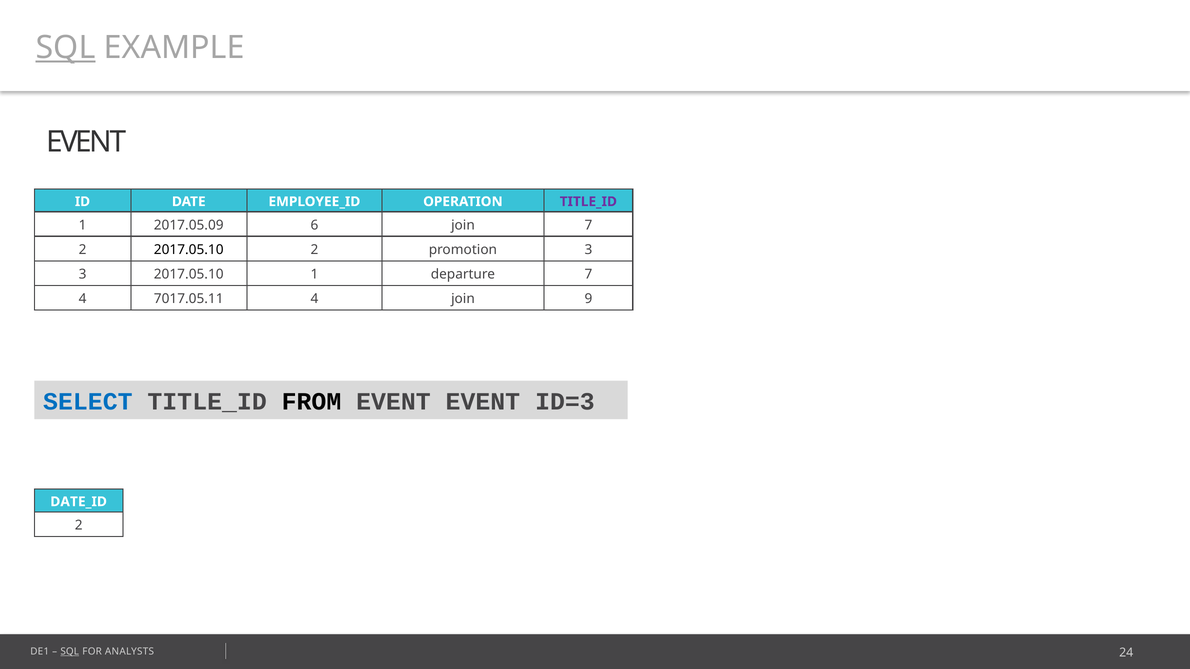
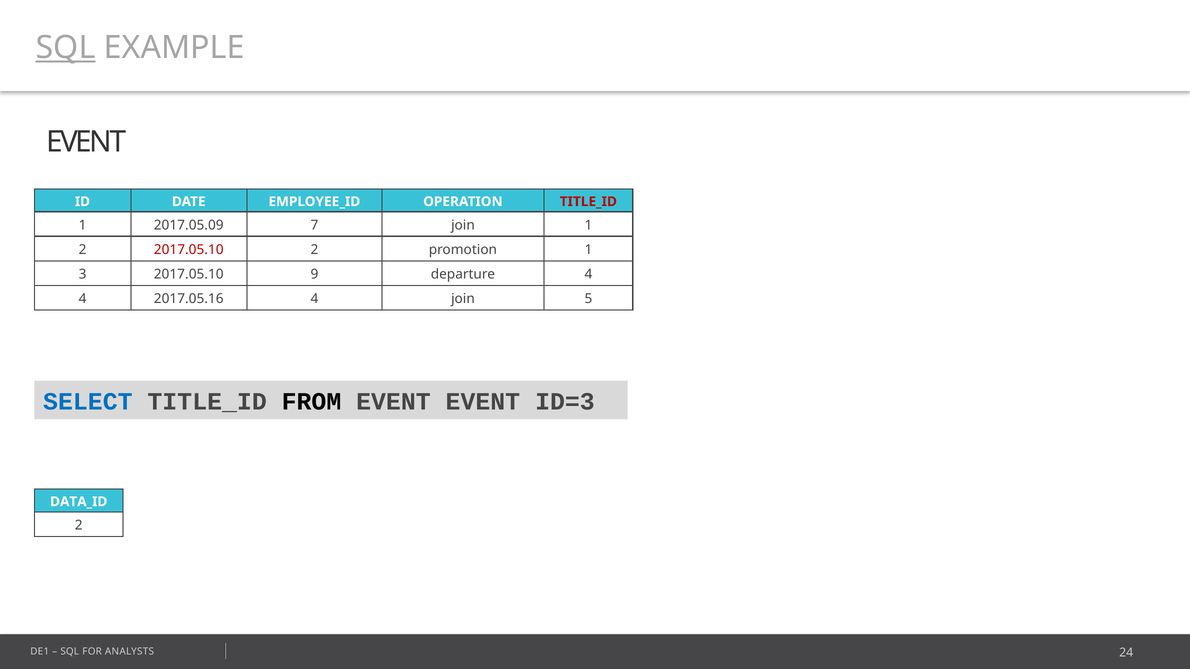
TITLE_ID colour: purple -> red (588, 202)
6: 6 -> 7 (314, 225)
join 7: 7 -> 1 (588, 225)
2017.05.10 colour: black -> red (189, 250)
promotion 3: 3 -> 1 (588, 250)
2017.05.10 1: 1 -> 9 (314, 274)
departure 7: 7 -> 4 (588, 274)
7017.05.11: 7017.05.11 -> 2017.05.16 (189, 299)
9: 9 -> 5 (588, 299)
DATE_ID: DATE_ID -> DATA_ID (79, 502)
SQL underline: present -> none (70, 652)
